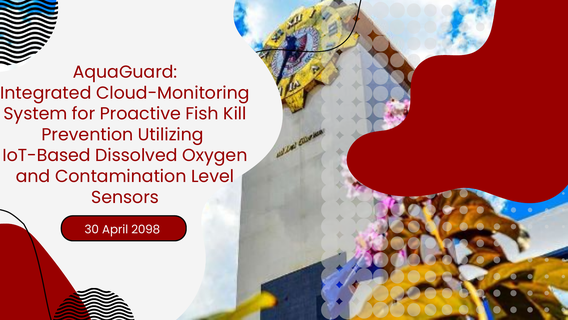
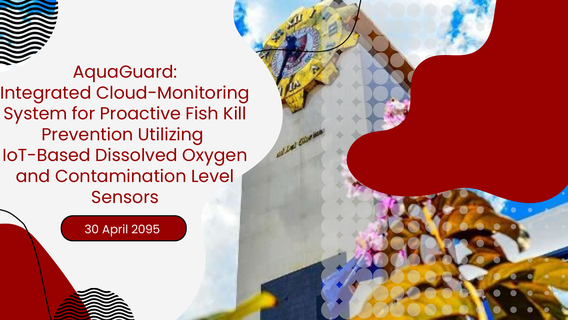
2098: 2098 -> 2095 (146, 229)
